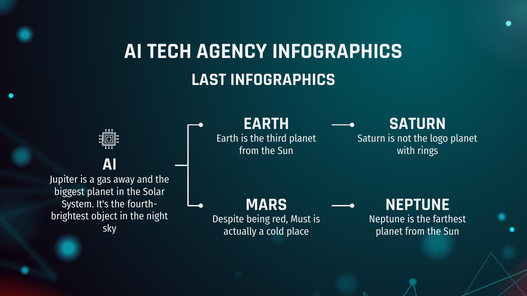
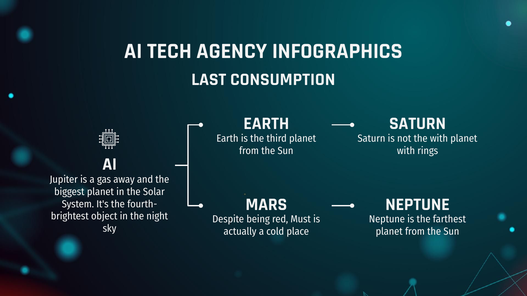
LAST INFOGRAPHICS: INFOGRAPHICS -> CONSUMPTION (283, 80)
the logo: logo -> with (439, 139)
